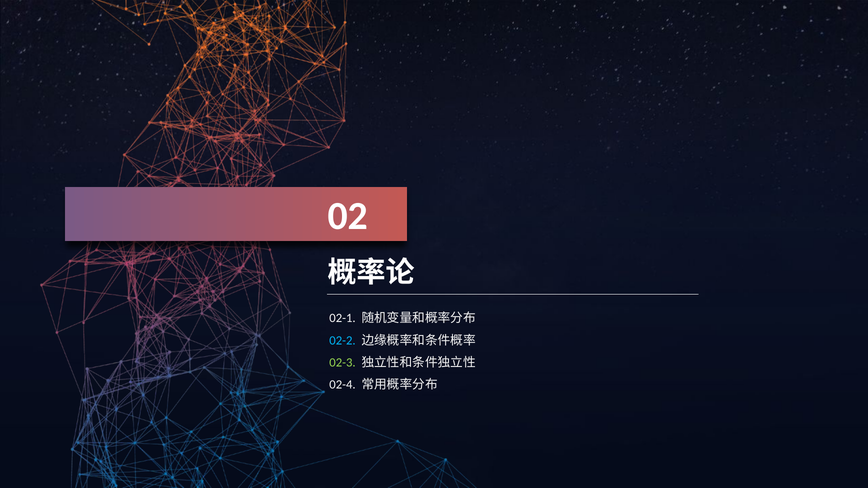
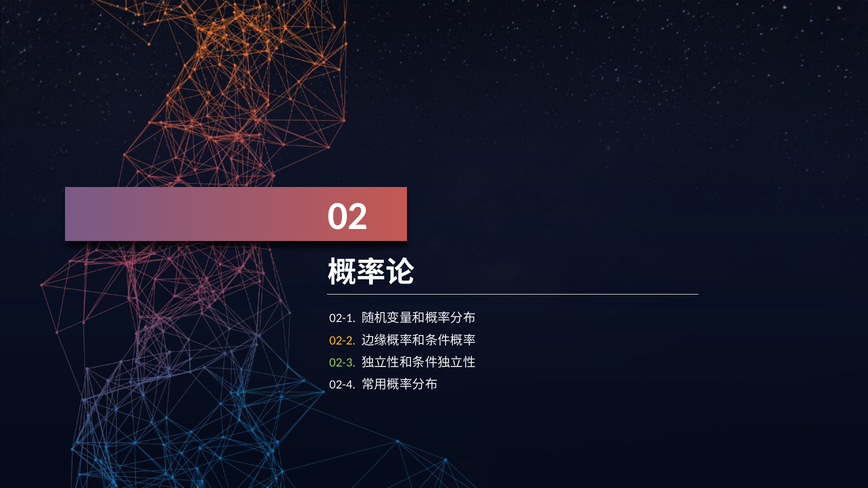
02-2 colour: light blue -> yellow (343, 341)
